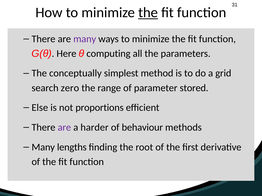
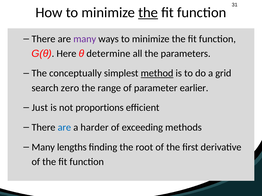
computing: computing -> determine (108, 54)
method underline: none -> present (157, 73)
stored: stored -> earlier (194, 88)
Else: Else -> Just (40, 108)
are colour: purple -> blue (64, 128)
behaviour: behaviour -> exceeding (142, 128)
